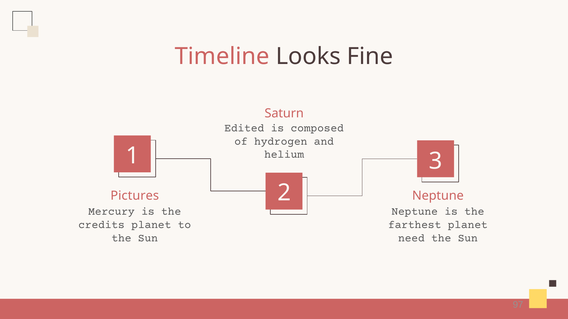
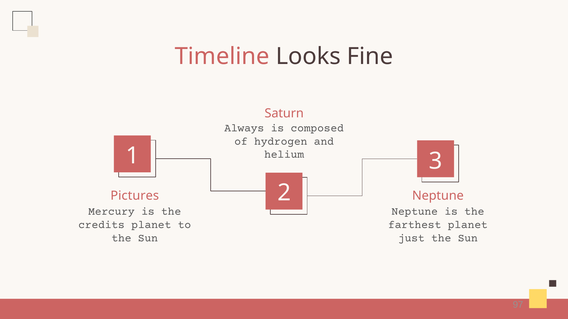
Edited: Edited -> Always (244, 128)
need: need -> just (411, 238)
